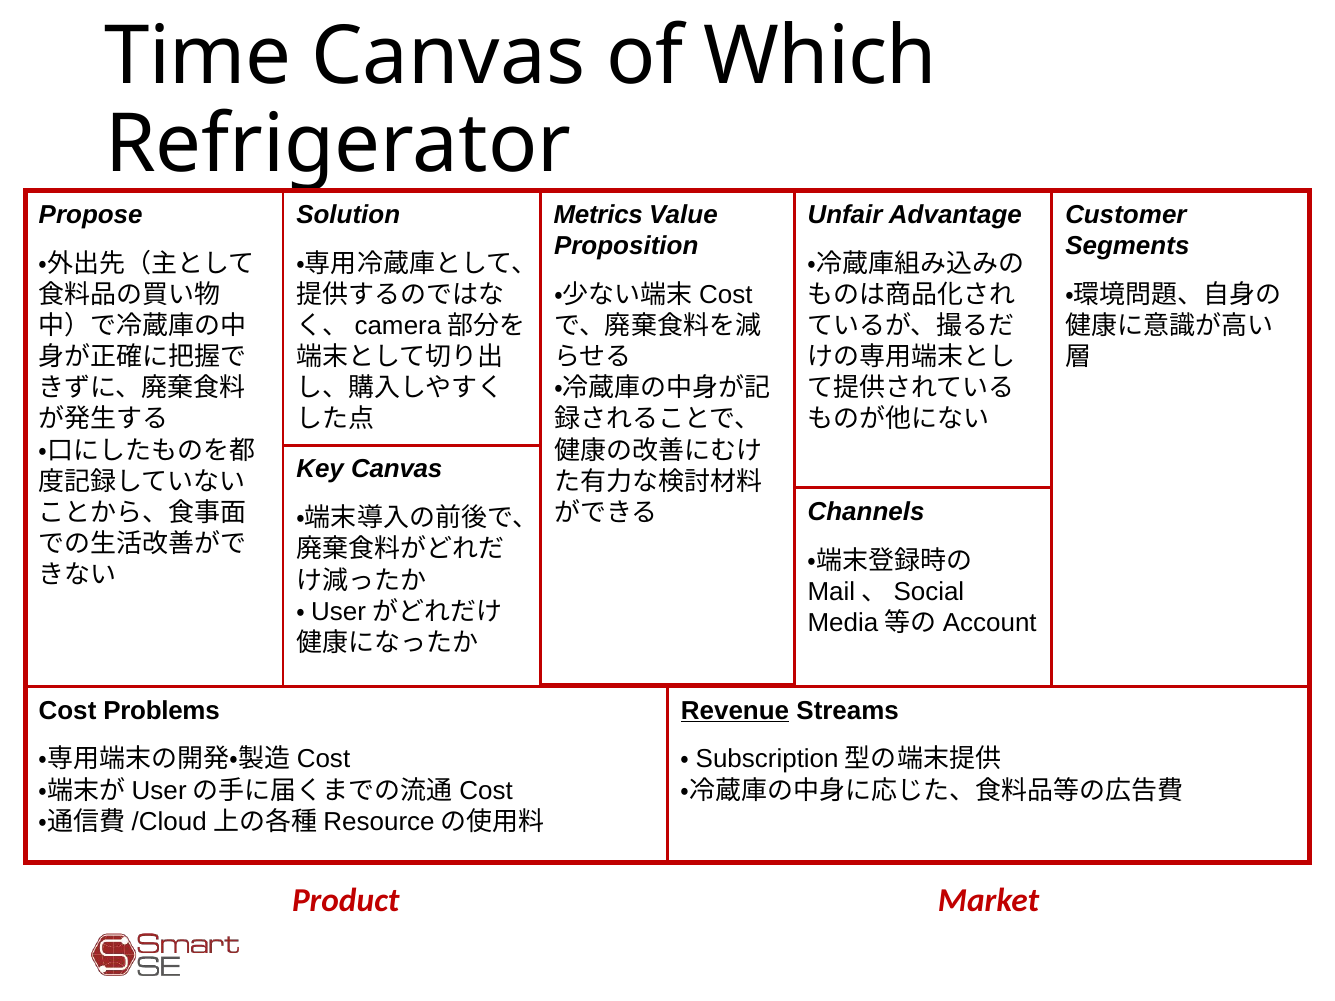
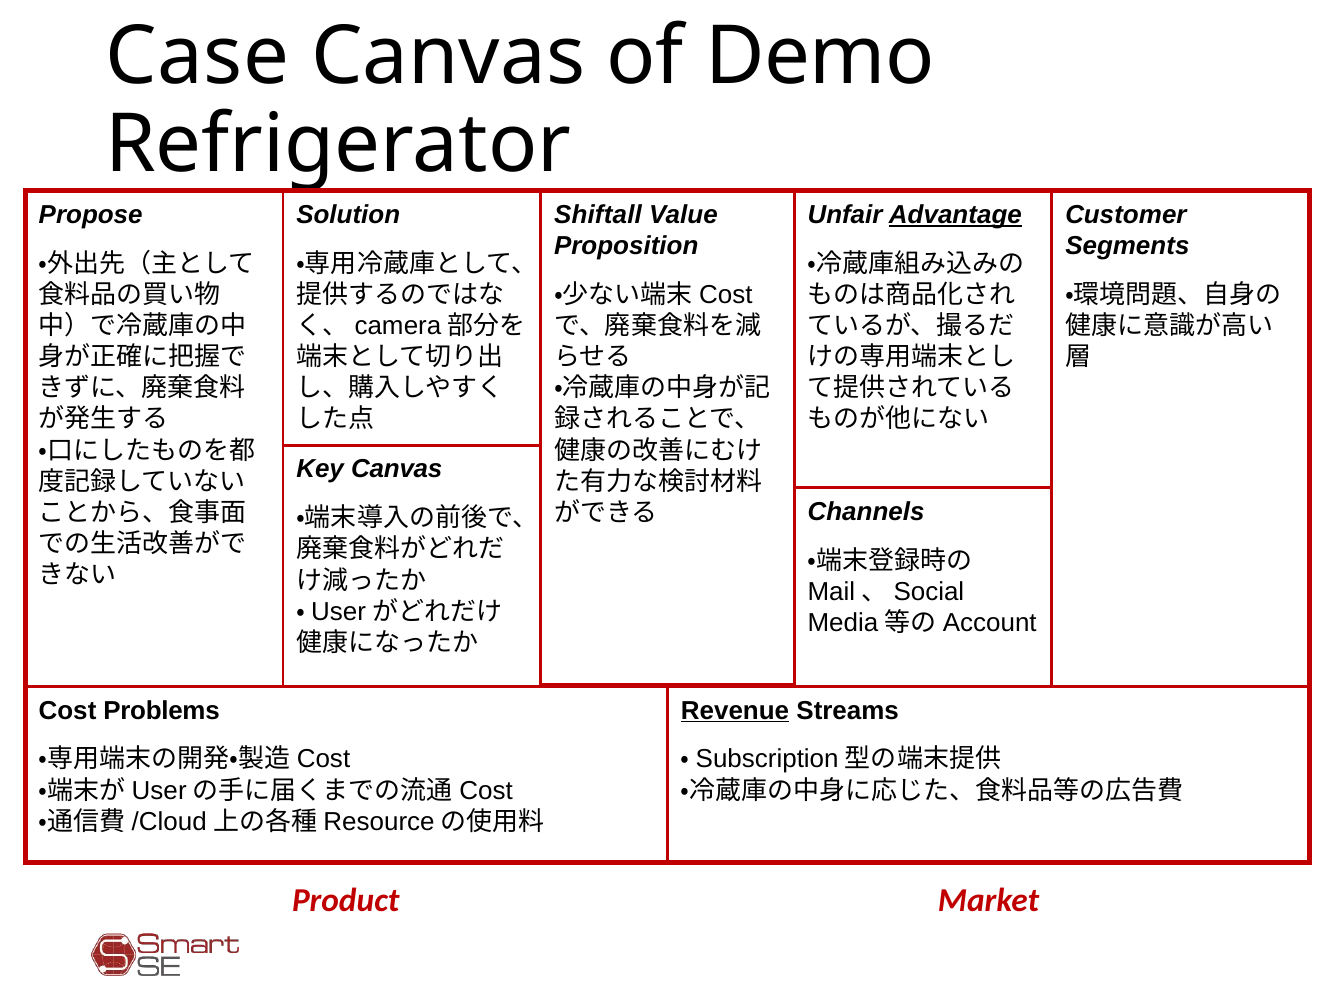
Time: Time -> Case (197, 57)
Which: Which -> Demo (820, 57)
Metrics: Metrics -> Shiftall (598, 215)
Advantage underline: none -> present (955, 215)
